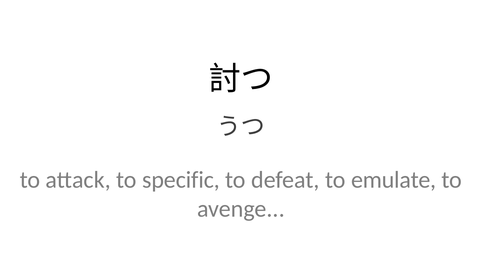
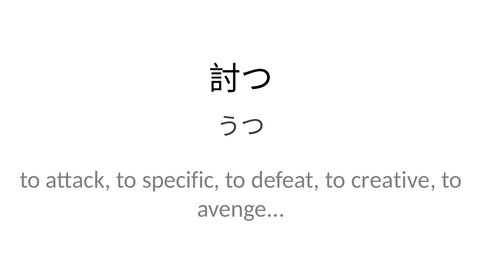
emulate: emulate -> creative (394, 180)
